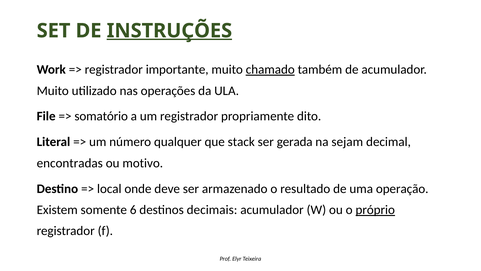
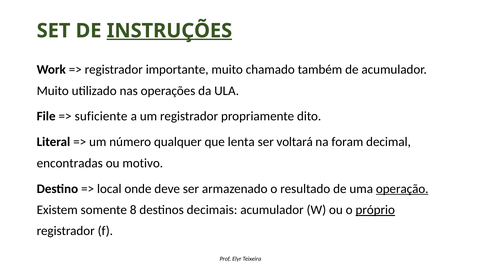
chamado underline: present -> none (270, 69)
somatório: somatório -> suficiente (101, 116)
stack: stack -> lenta (241, 142)
gerada: gerada -> voltará (295, 142)
sejam: sejam -> foram (347, 142)
operação underline: none -> present (402, 188)
6: 6 -> 8 (133, 210)
